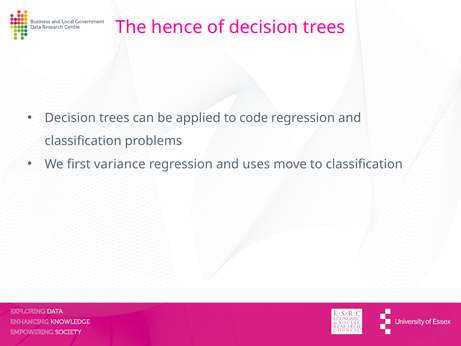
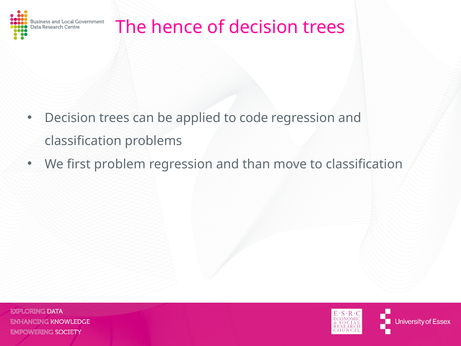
variance: variance -> problem (120, 164)
uses: uses -> than (256, 164)
